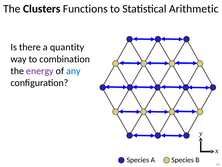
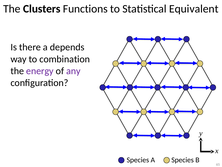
Arithmetic: Arithmetic -> Equivalent (194, 9)
quantity: quantity -> depends (67, 47)
any colour: blue -> purple (73, 71)
